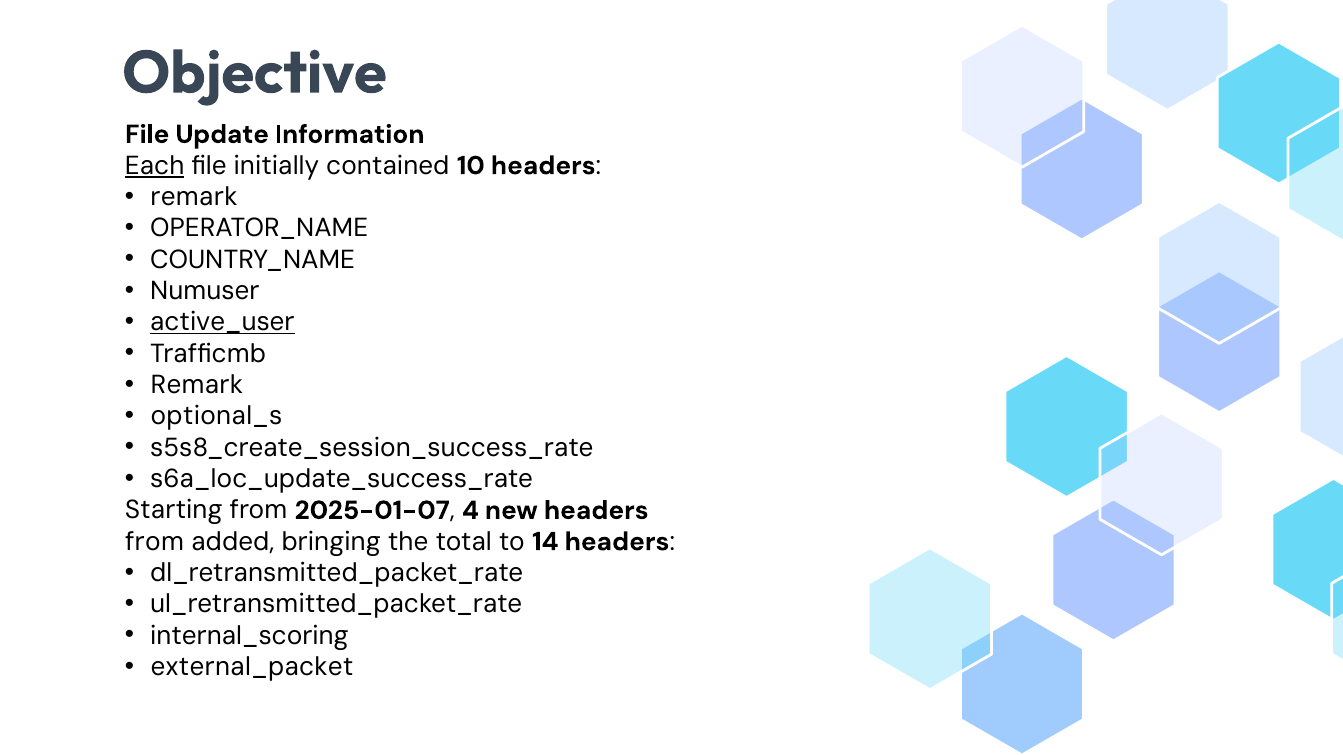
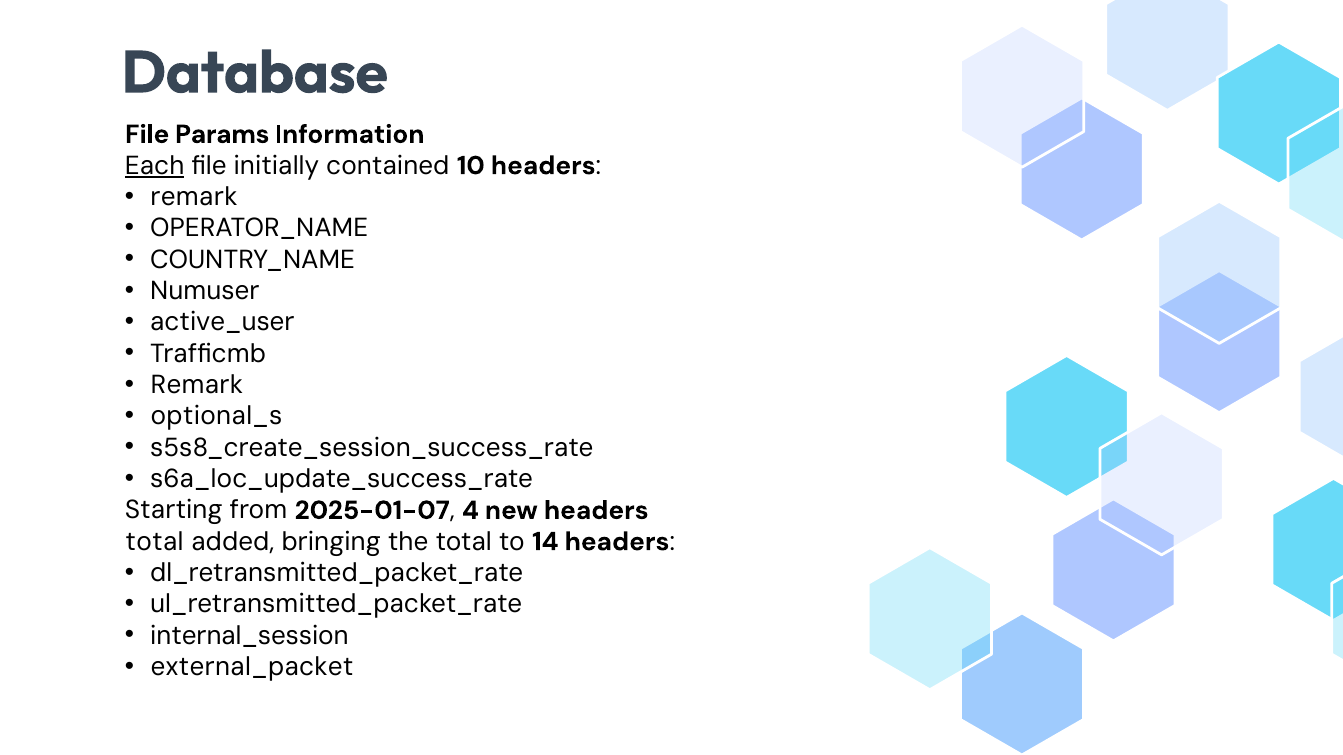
Objective: Objective -> Database (255, 73)
Update: Update -> Params (222, 134)
active_user underline: present -> none (222, 322)
from: from -> total (155, 542)
internal_scoring: internal_scoring -> internal_session (249, 636)
